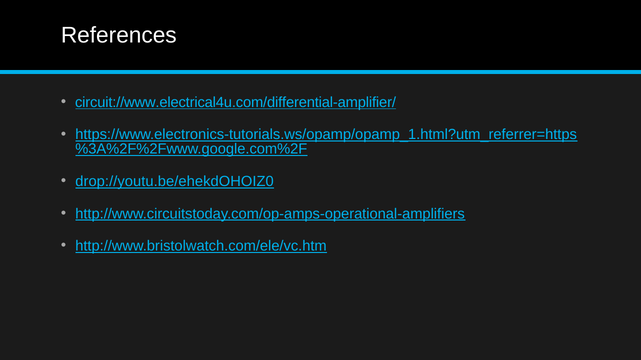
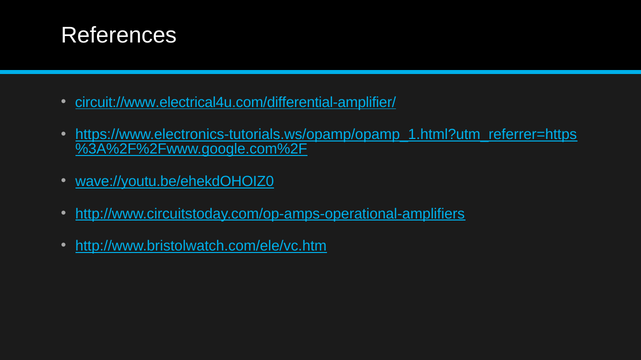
drop://youtu.be/ehekdOHOIZ0: drop://youtu.be/ehekdOHOIZ0 -> wave://youtu.be/ehekdOHOIZ0 (175, 182)
